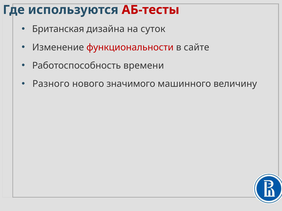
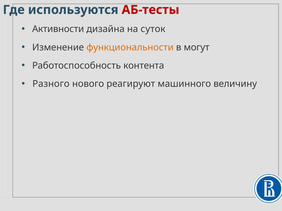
Британская: Британская -> Активности (58, 29)
функциональности colour: red -> orange (130, 47)
сайте: сайте -> могут (197, 47)
времени: времени -> контента (144, 66)
значимого: значимого -> реагируют (131, 84)
